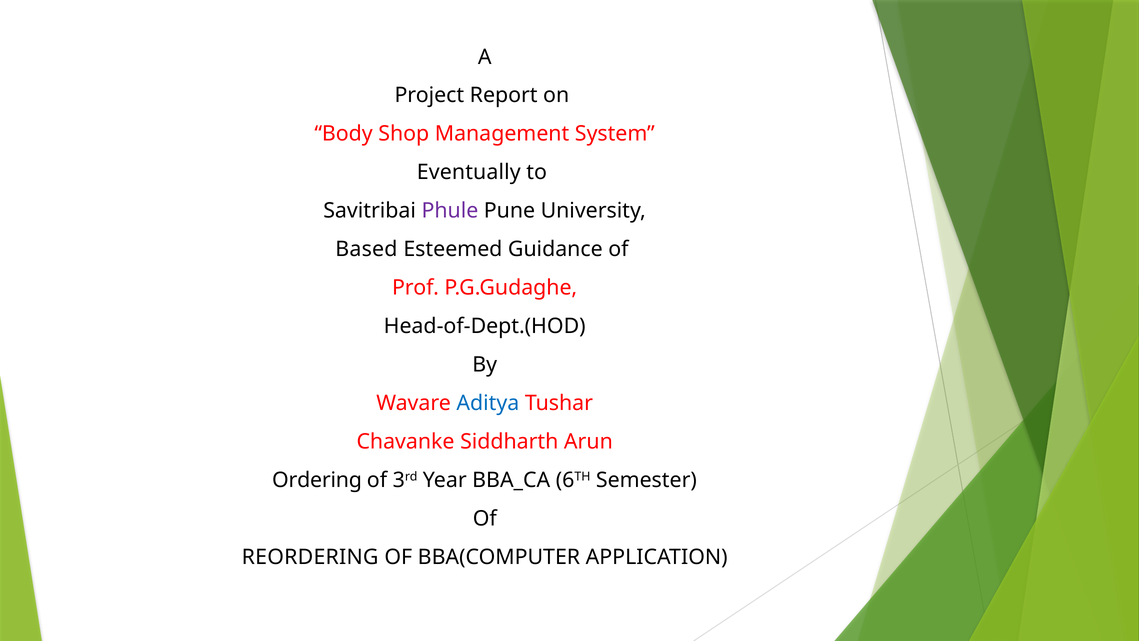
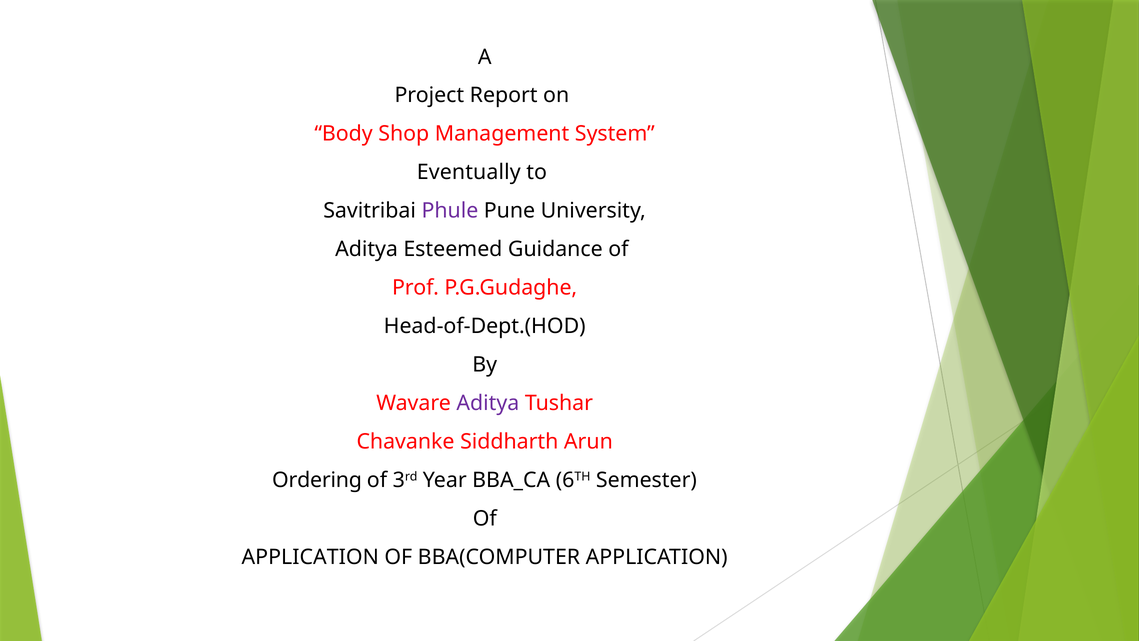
Based: Based -> Aditya (367, 249)
Aditya colour: blue -> purple (488, 403)
REORDERING: REORDERING -> APPLICATION (310, 557)
